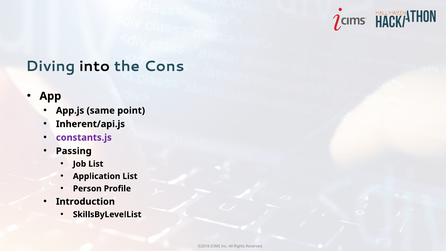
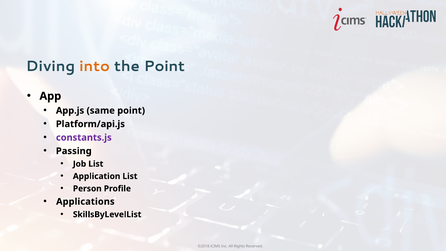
into colour: black -> orange (95, 66)
the Cons: Cons -> Point (164, 66)
Inherent/api.js: Inherent/api.js -> Platform/api.js (90, 124)
Introduction: Introduction -> Applications (85, 202)
